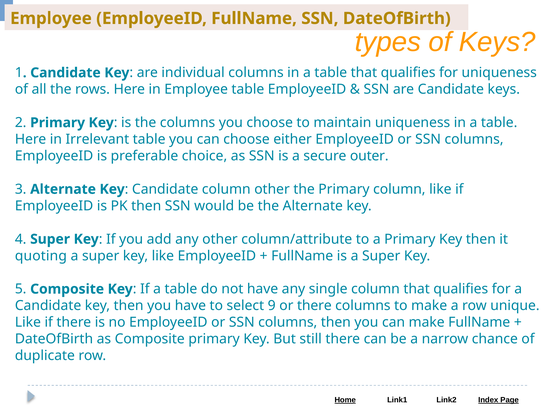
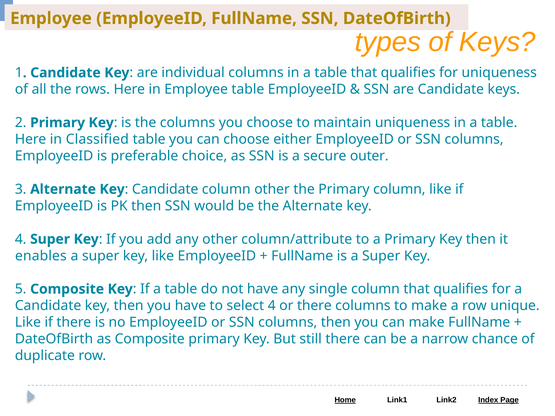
Irrelevant: Irrelevant -> Classified (97, 139)
quoting: quoting -> enables (41, 256)
select 9: 9 -> 4 (272, 306)
